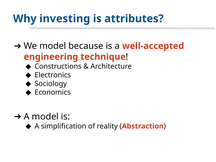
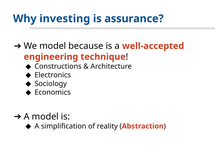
attributes: attributes -> assurance (134, 19)
